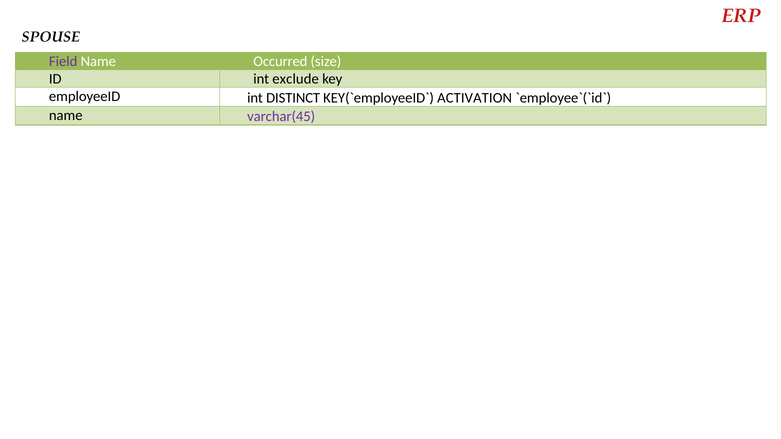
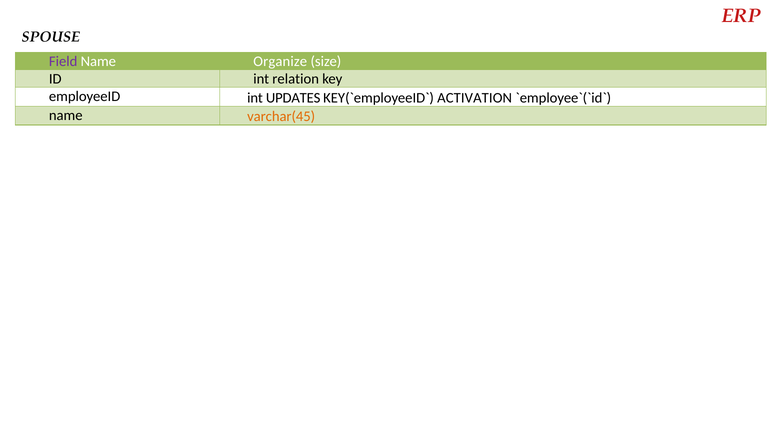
Occurred: Occurred -> Organize (280, 61)
exclude: exclude -> relation (296, 79)
DISTINCT: DISTINCT -> UPDATES (293, 98)
varchar(45 colour: purple -> orange (281, 117)
